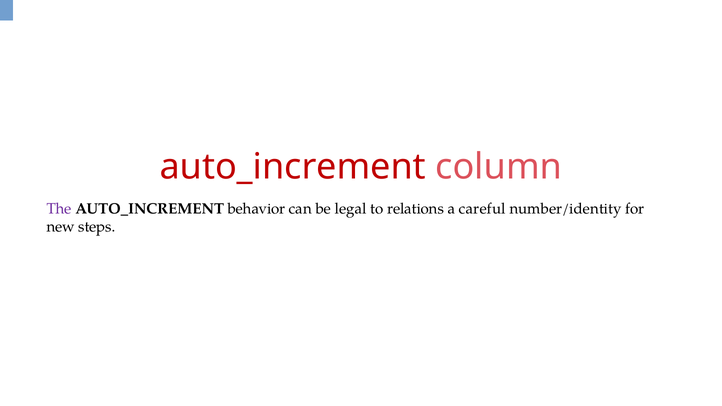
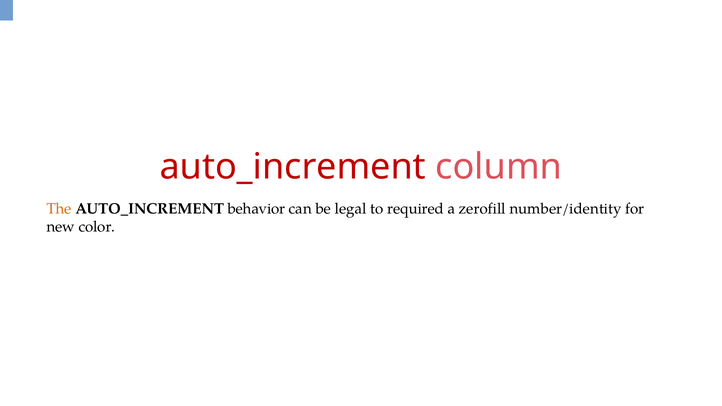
The colour: purple -> orange (59, 209)
relations: relations -> required (416, 209)
careful: careful -> zerofill (482, 209)
steps: steps -> color (97, 227)
